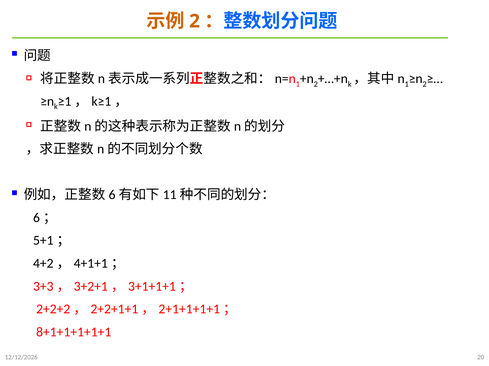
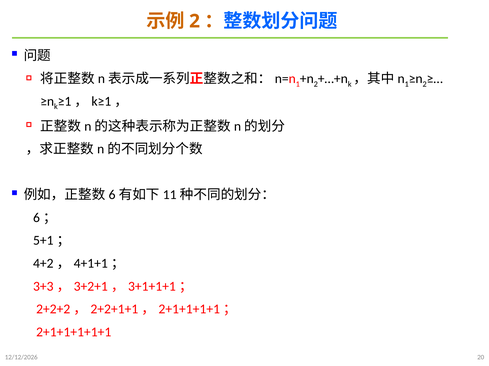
8+1+1+1+1+1: 8+1+1+1+1+1 -> 2+1+1+1+1+1 (74, 333)
